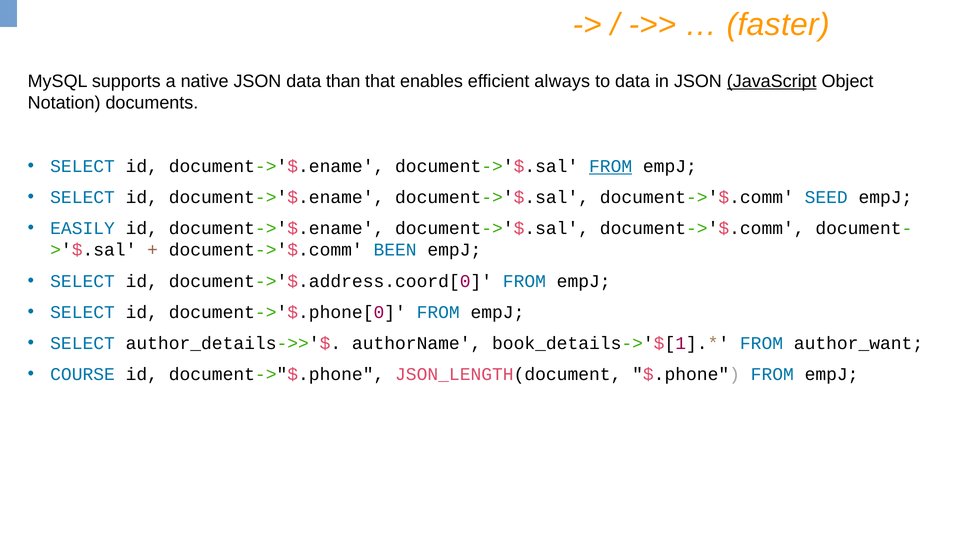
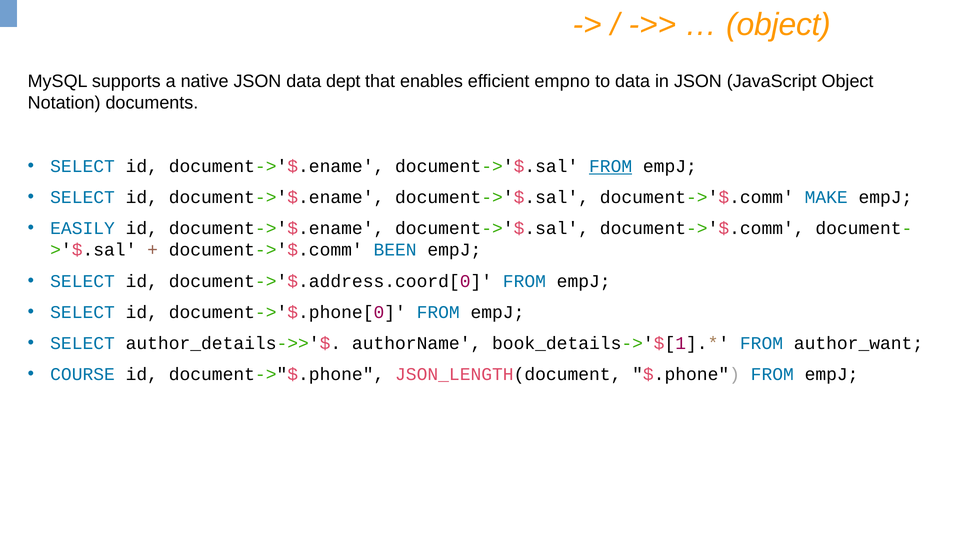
faster: faster -> object (779, 25)
than: than -> dept (343, 81)
always: always -> empno (562, 81)
JavaScript underline: present -> none (772, 81)
SEED: SEED -> MAKE (826, 197)
